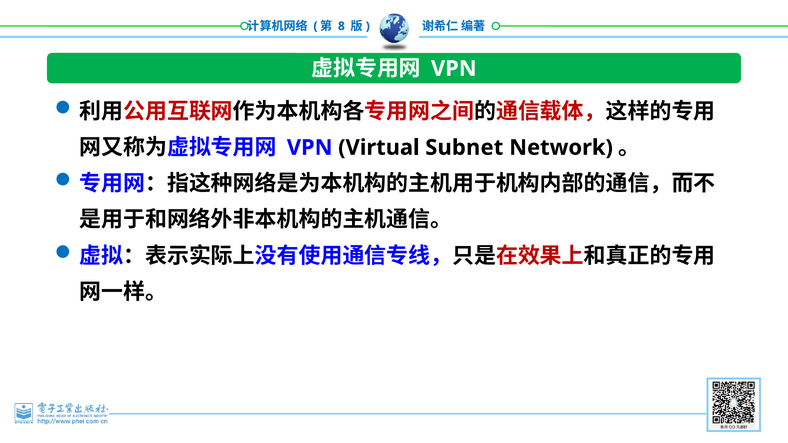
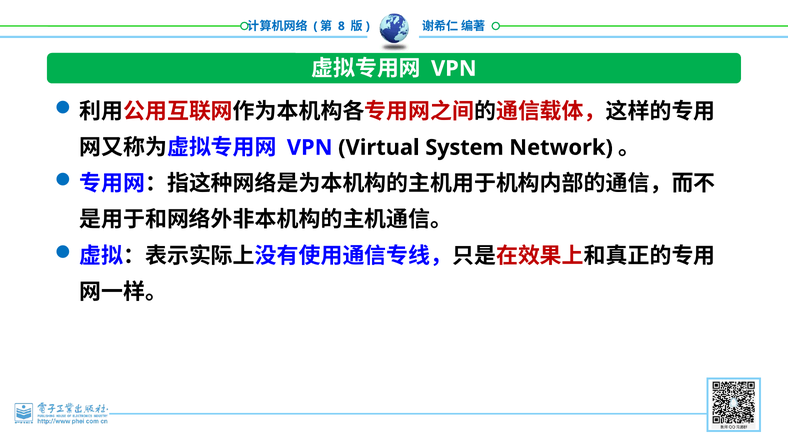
Subnet: Subnet -> System (464, 148)
